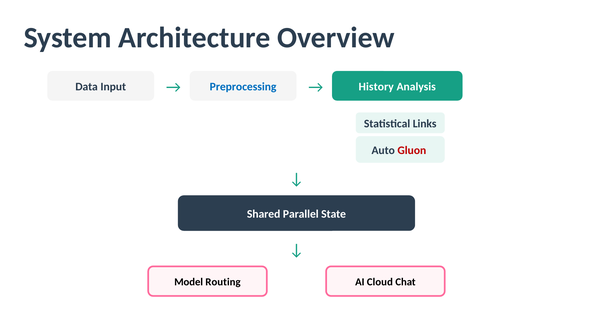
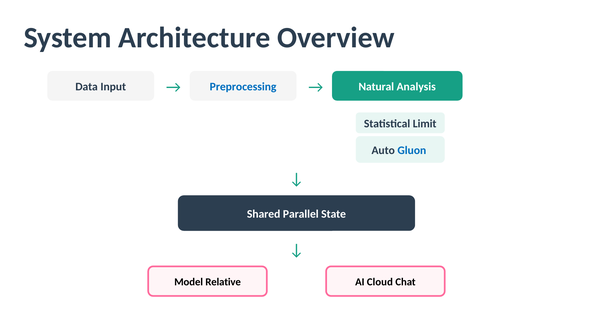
History: History -> Natural (376, 87)
Links: Links -> Limit (425, 124)
Gluon colour: red -> blue (412, 151)
Routing: Routing -> Relative (223, 282)
